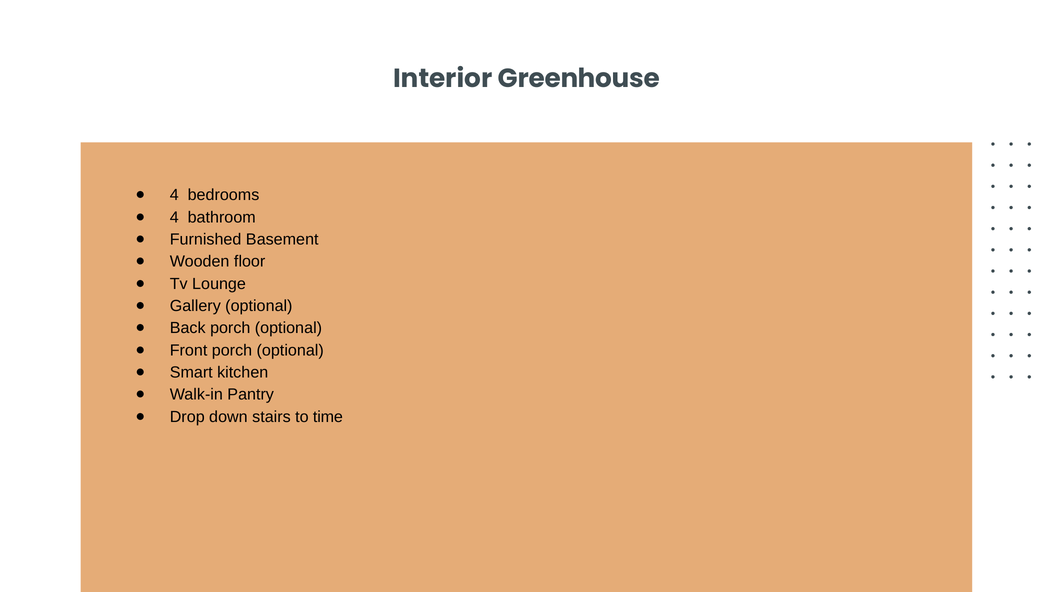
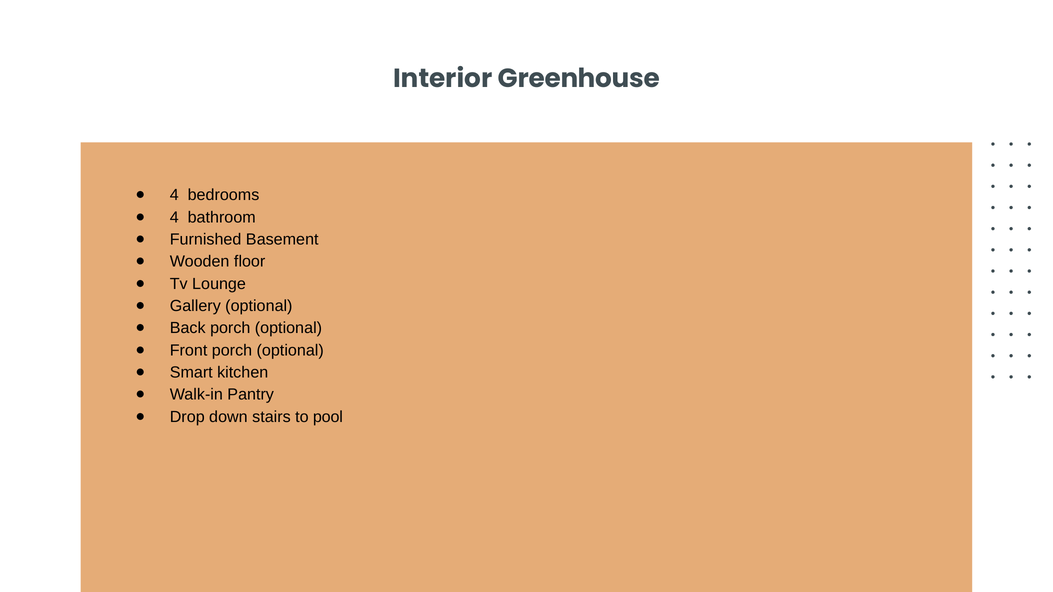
time: time -> pool (328, 417)
